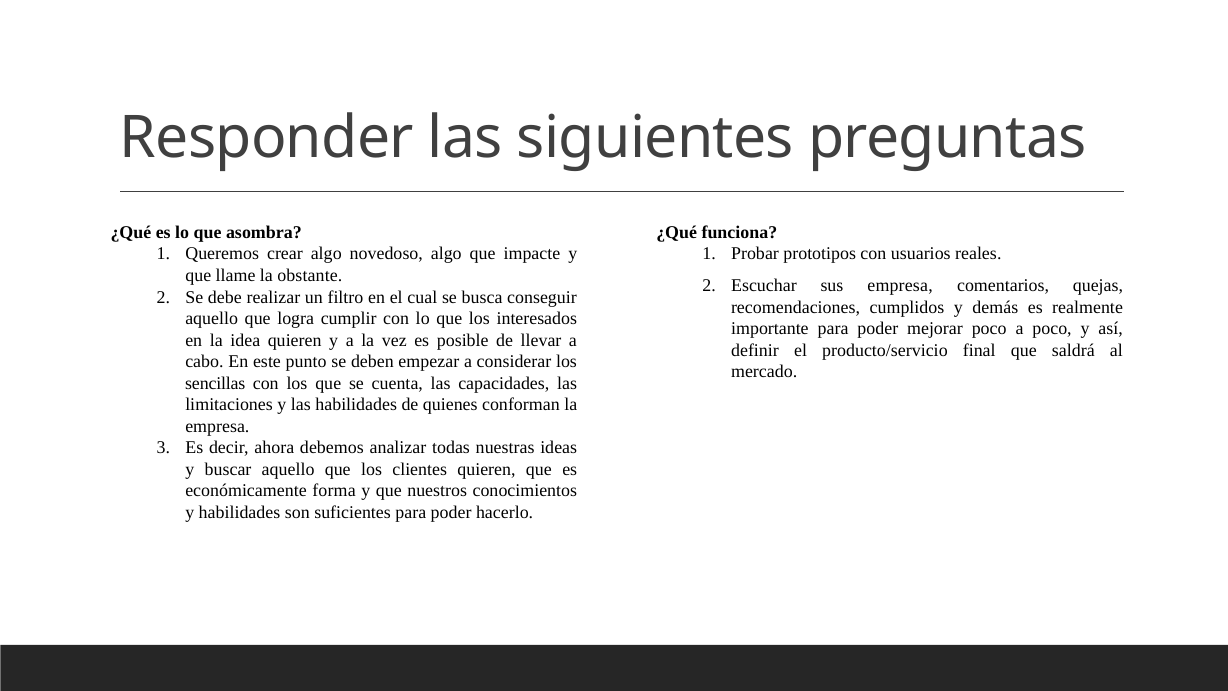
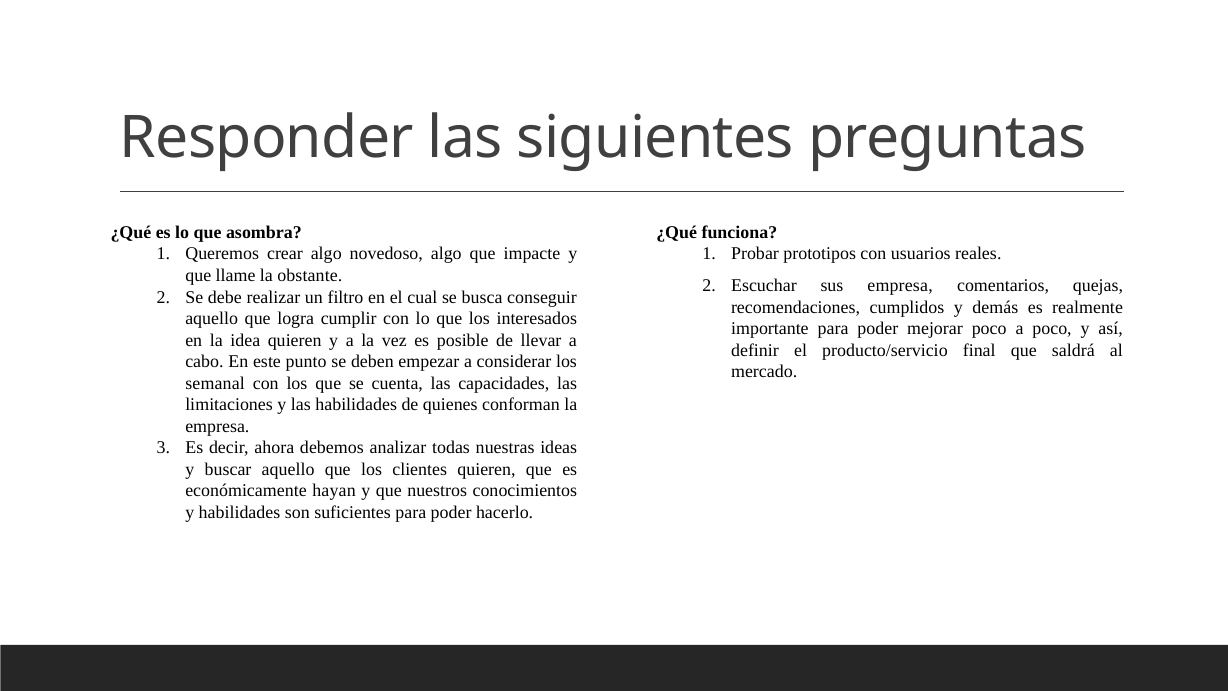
sencillas: sencillas -> semanal (215, 383)
forma: forma -> hayan (334, 491)
